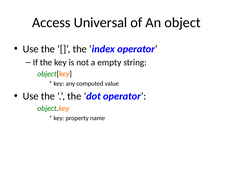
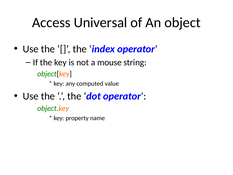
empty: empty -> mouse (109, 62)
